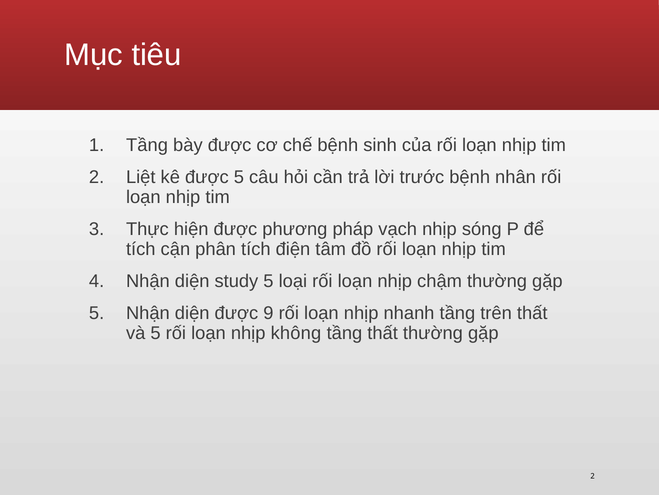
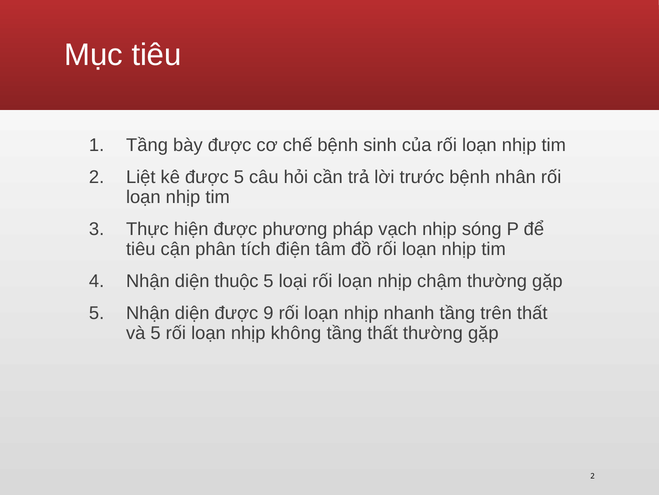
tích: tích -> tiêu (141, 249)
study: study -> thuộc (236, 281)
